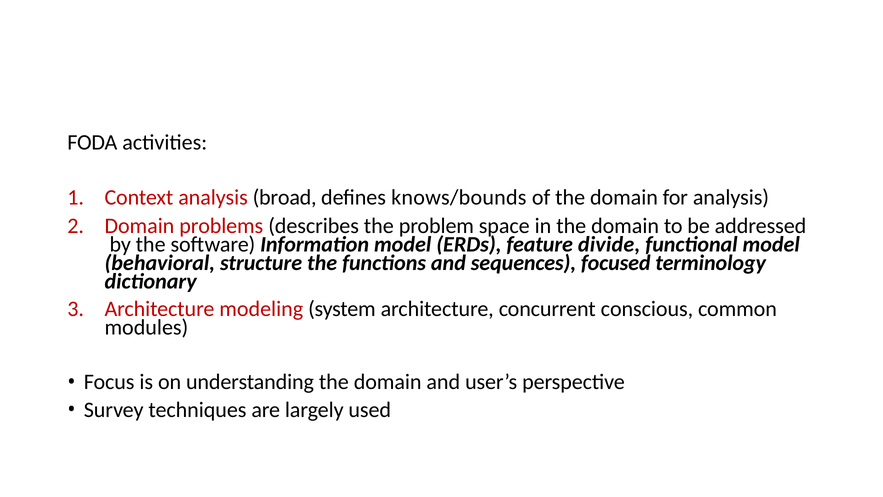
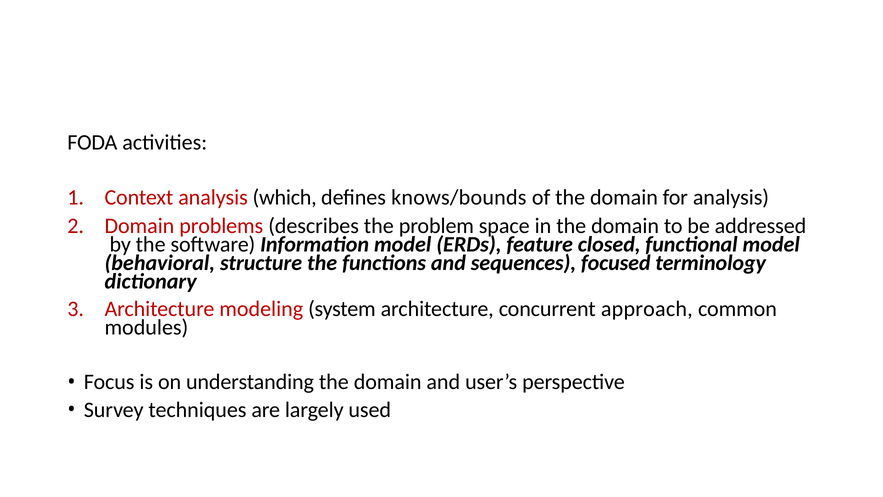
broad: broad -> which (285, 197)
divide: divide -> closed (609, 244)
conscious: conscious -> approach (647, 309)
